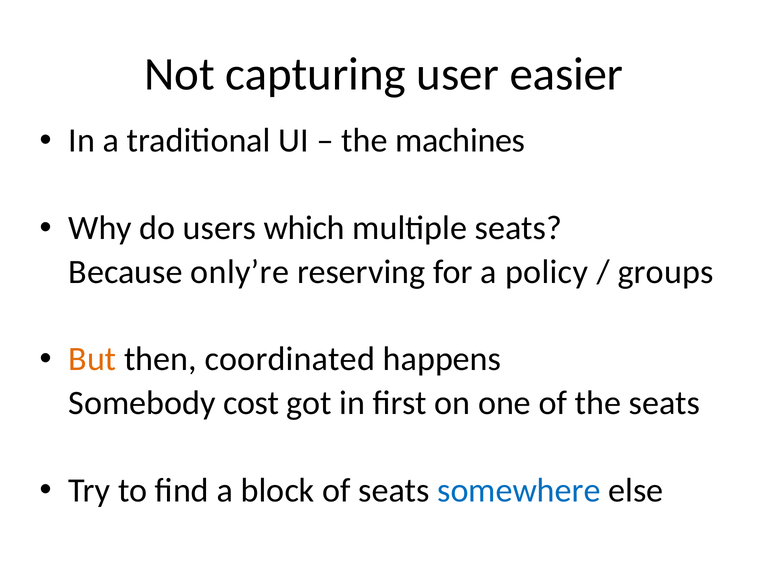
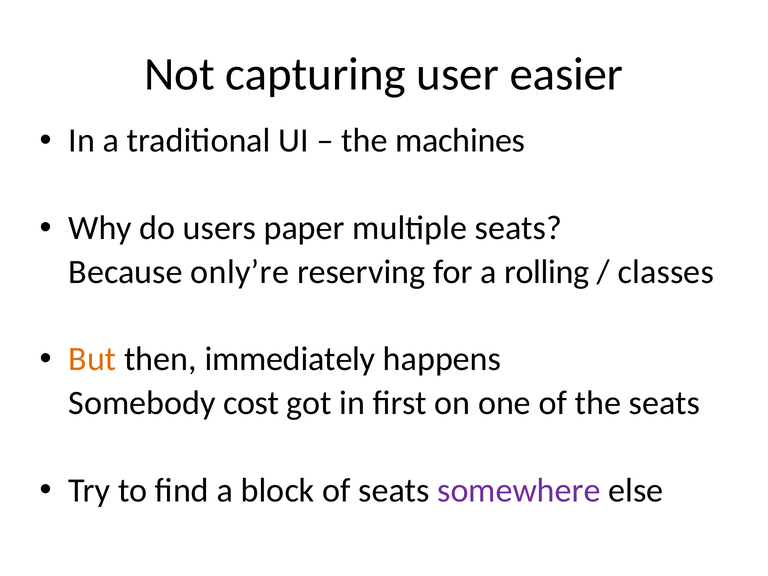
which: which -> paper (304, 228)
policy: policy -> rolling (547, 272)
groups: groups -> classes (666, 272)
coordinated: coordinated -> immediately (290, 359)
somewhere colour: blue -> purple (519, 490)
